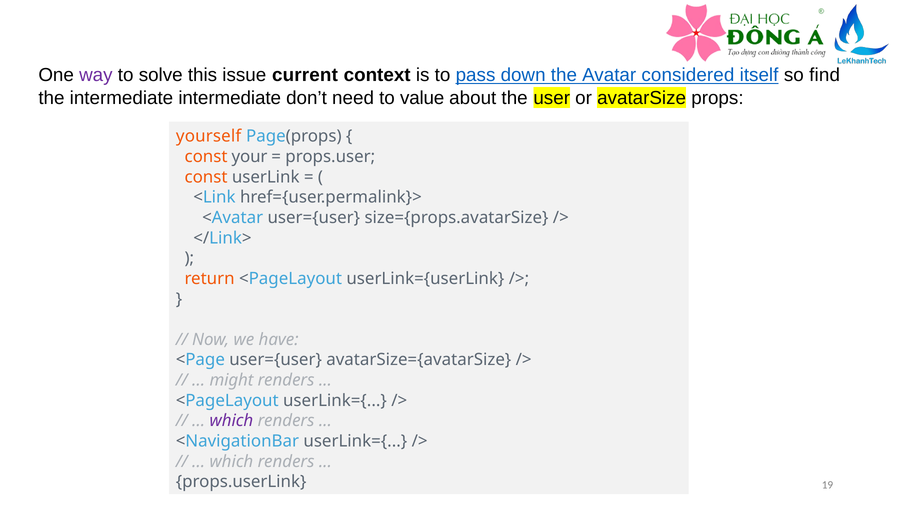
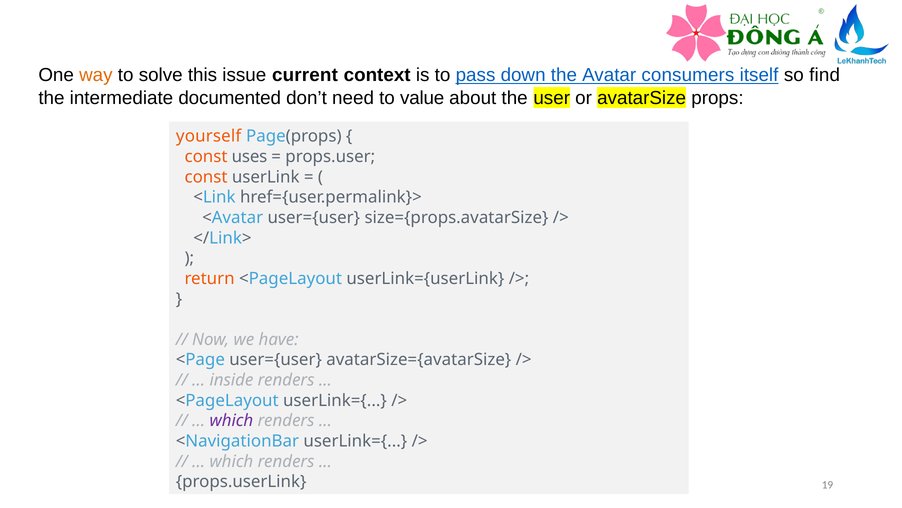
way colour: purple -> orange (96, 75)
considered: considered -> consumers (688, 75)
intermediate intermediate: intermediate -> documented (230, 98)
your: your -> uses (250, 156)
might: might -> inside (231, 380)
